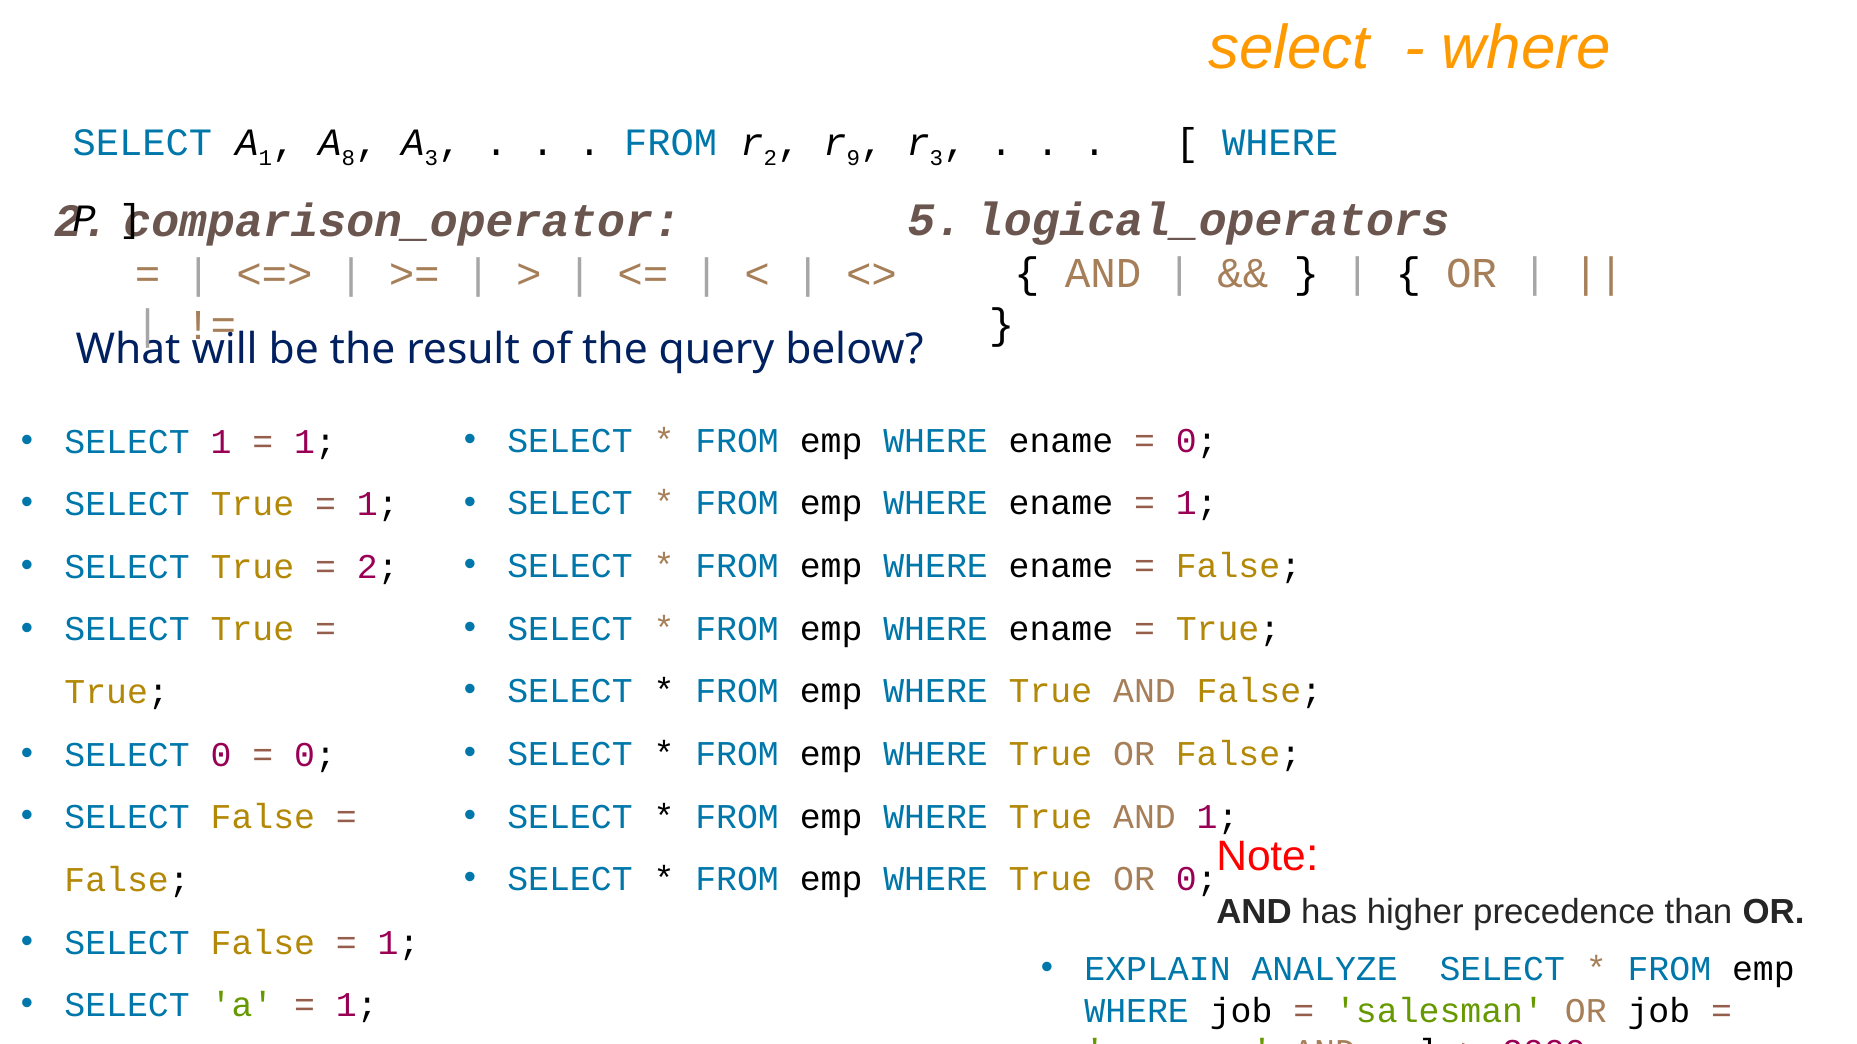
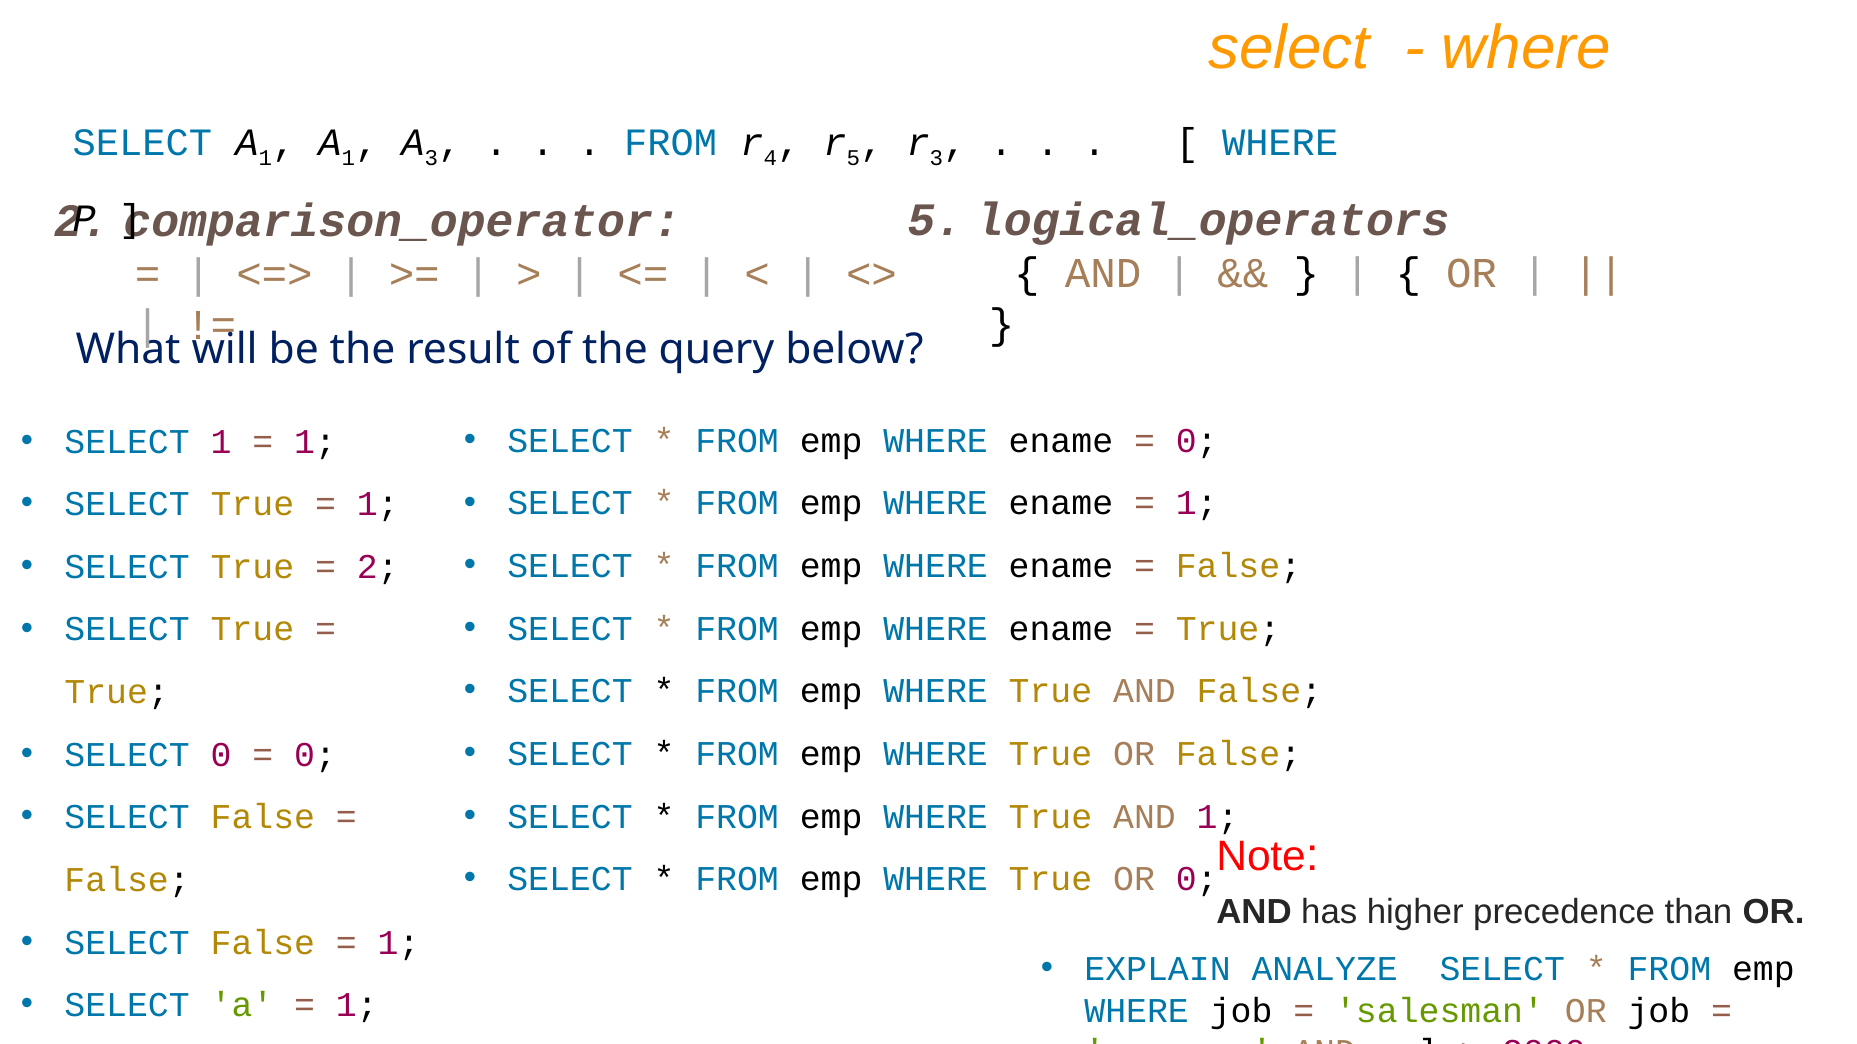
8: 8 -> 1 (348, 158)
2: 2 -> 4 (770, 158)
9: 9 -> 5 (853, 158)
